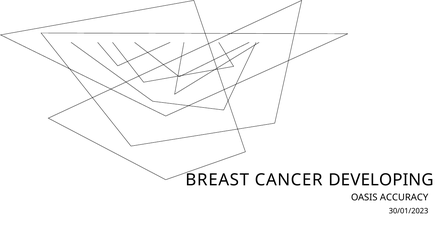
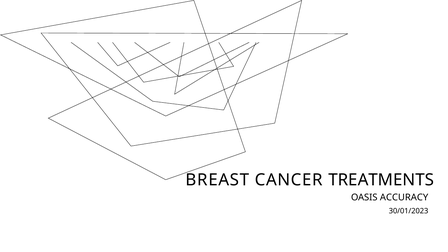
DEVELOPING: DEVELOPING -> TREATMENTS (381, 180)
